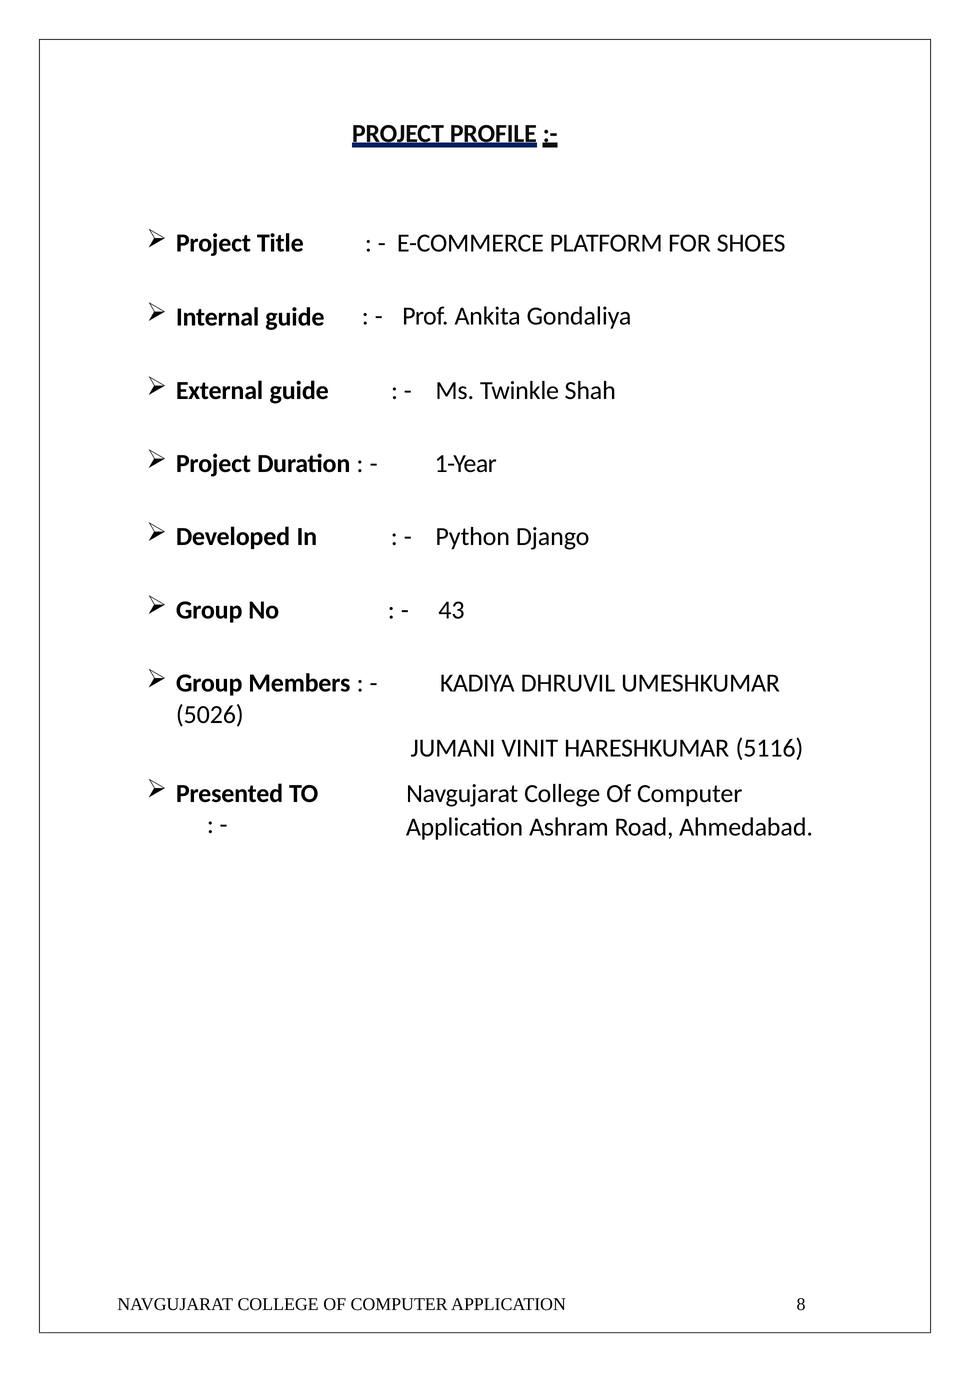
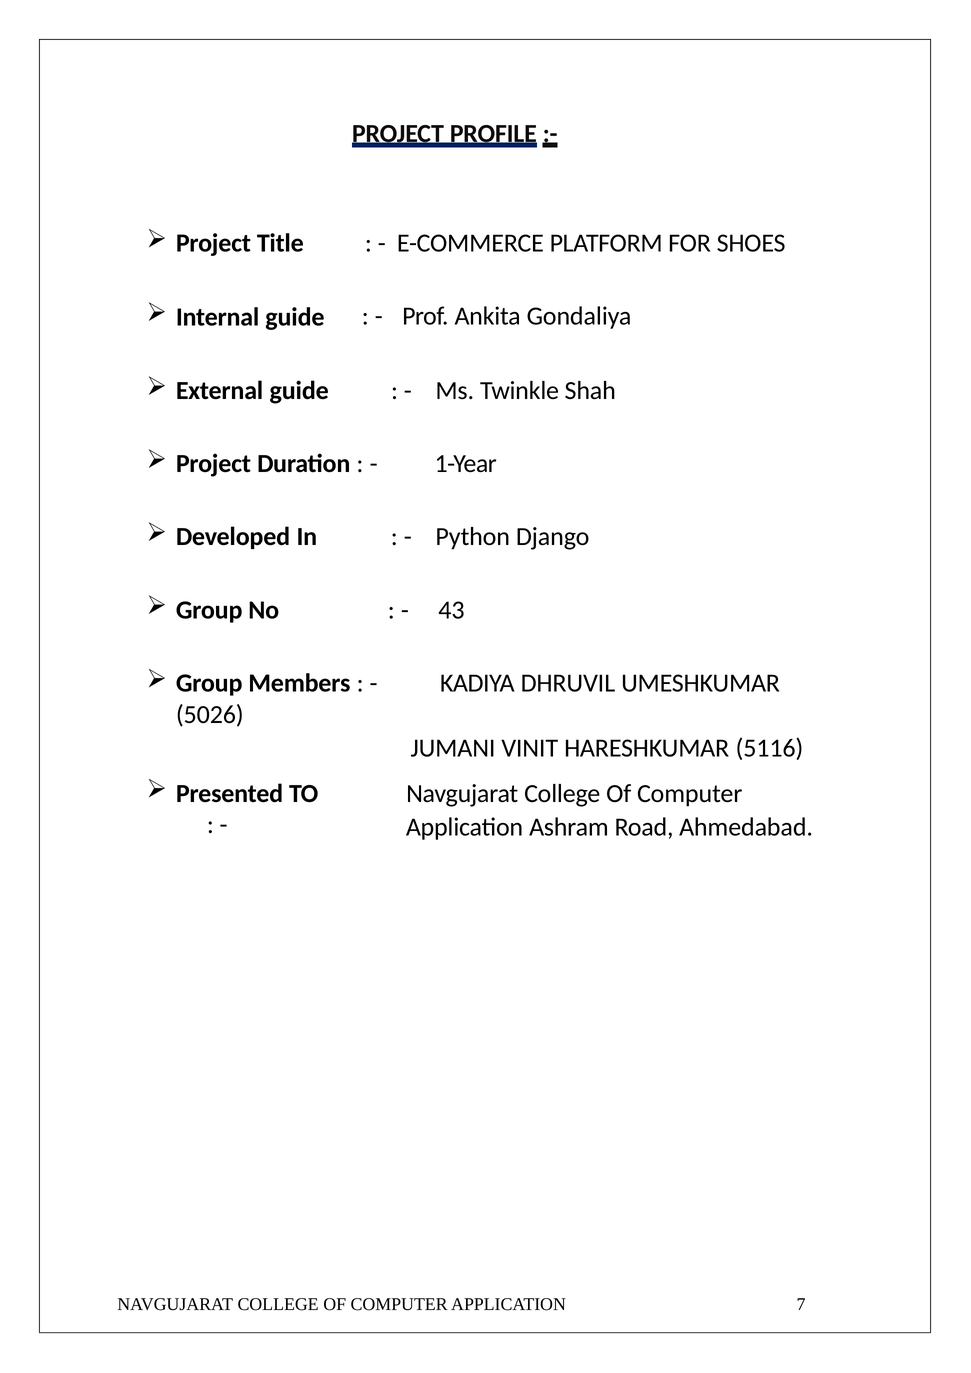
8: 8 -> 7 (801, 1304)
